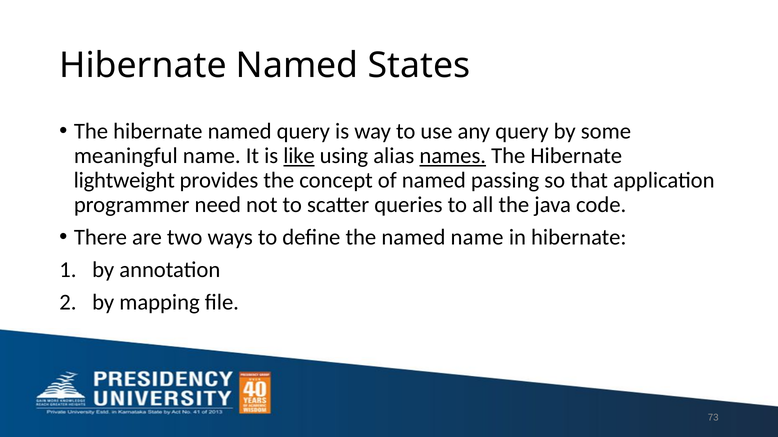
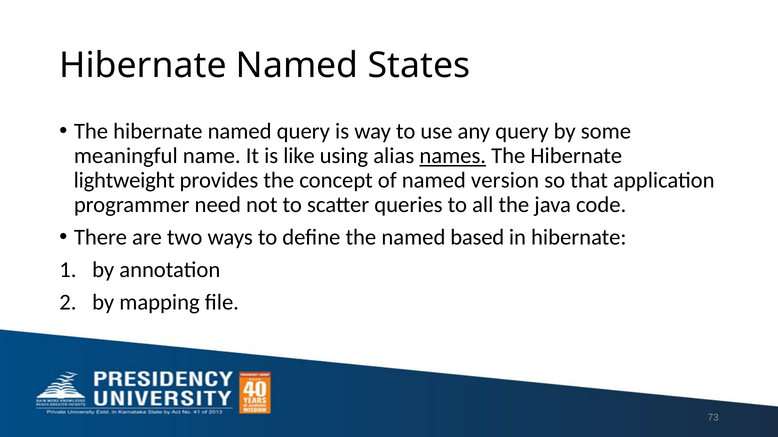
like underline: present -> none (299, 156)
passing: passing -> version (505, 181)
named name: name -> based (477, 238)
